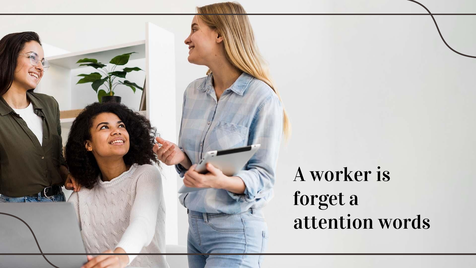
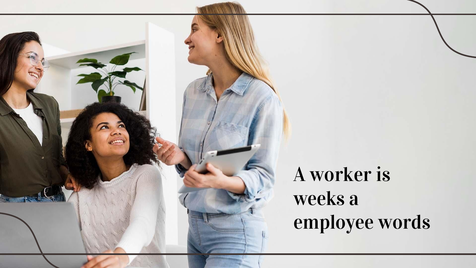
forget: forget -> weeks (319, 198)
attention: attention -> employee (334, 222)
